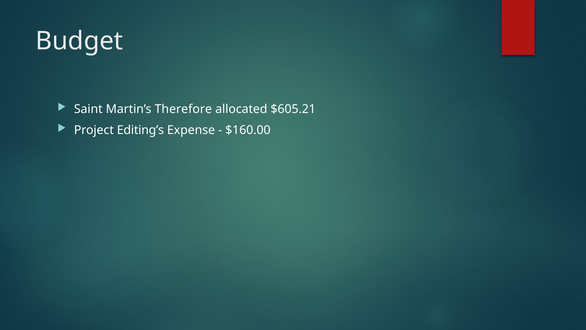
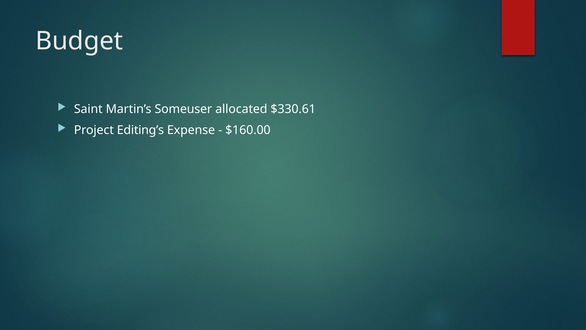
Therefore: Therefore -> Someuser (183, 109)
$605.21: $605.21 -> $330.61 (293, 109)
